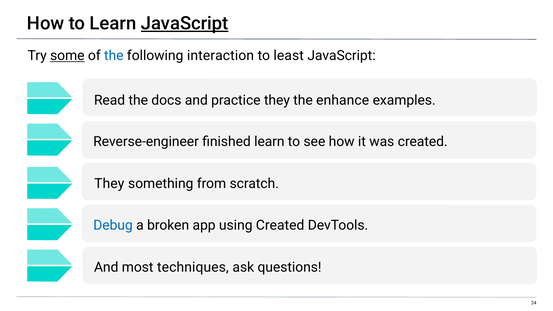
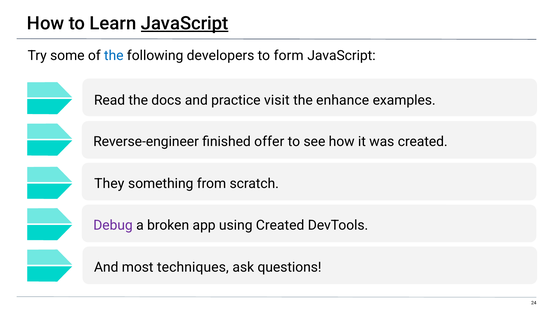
some underline: present -> none (67, 56)
interaction: interaction -> developers (221, 56)
least: least -> form (289, 56)
practice they: they -> visit (277, 100)
finished learn: learn -> offer (269, 142)
Debug colour: blue -> purple (113, 225)
